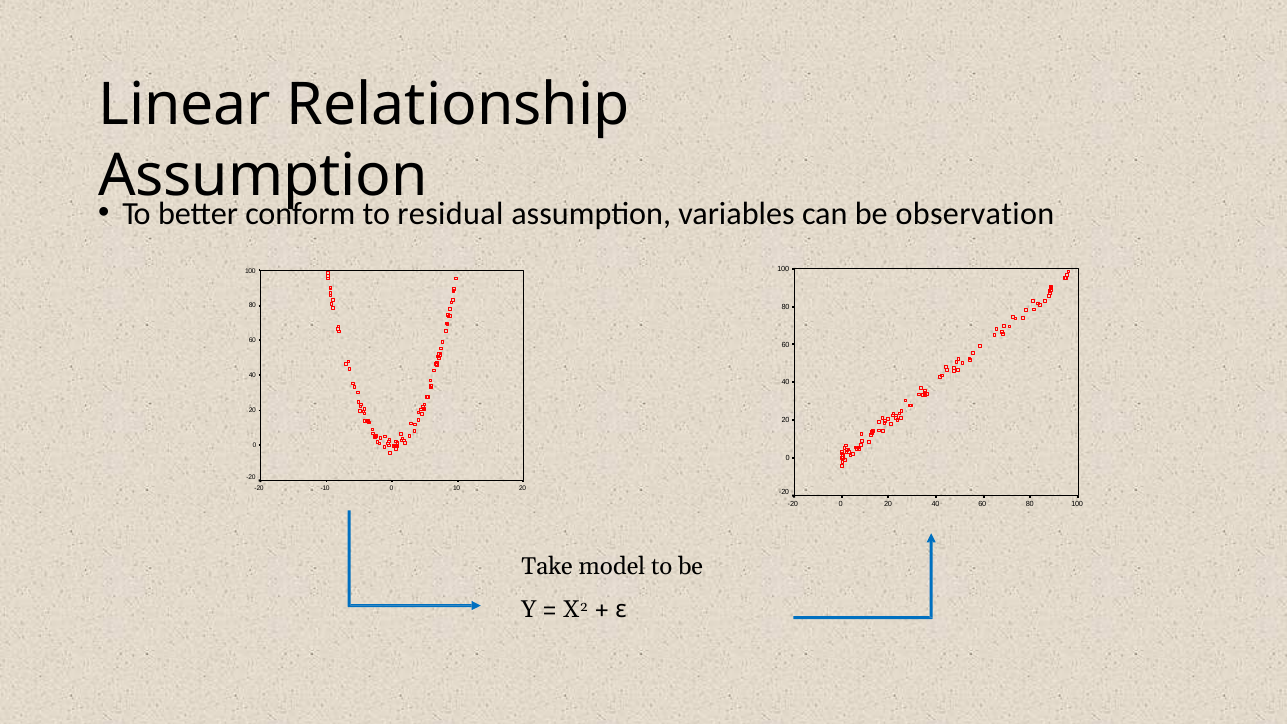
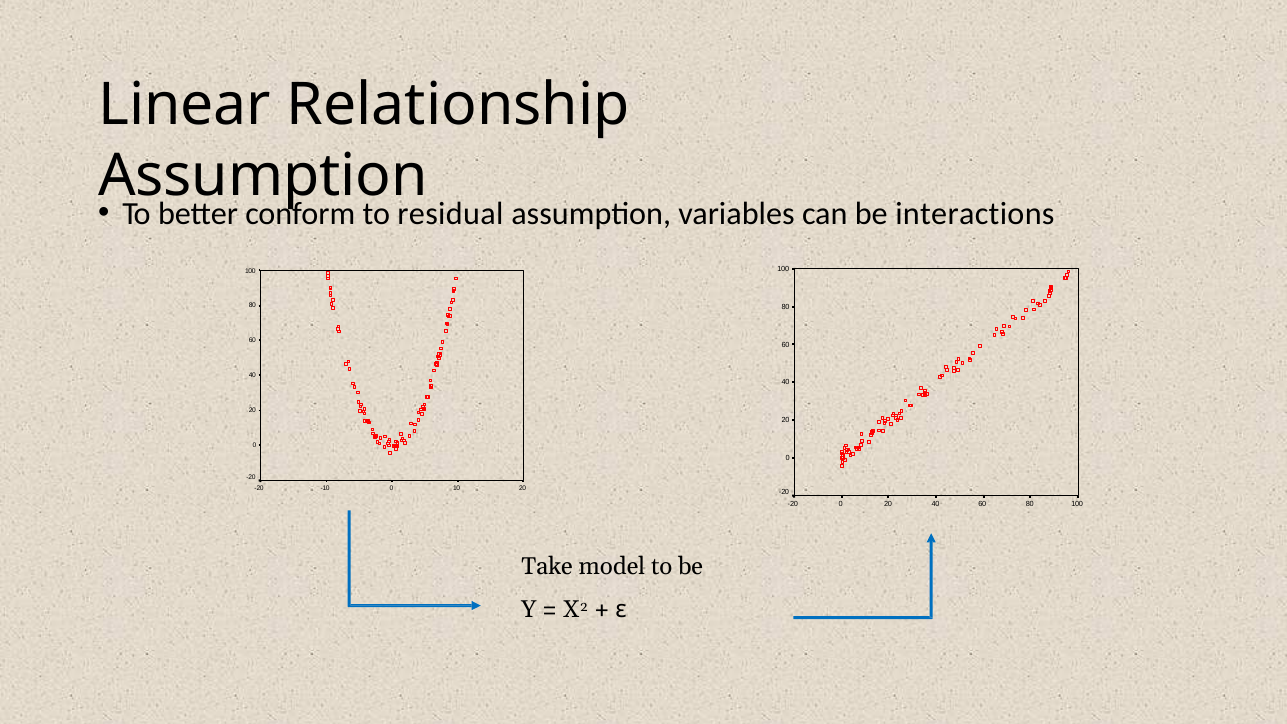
observation: observation -> interactions (975, 214)
